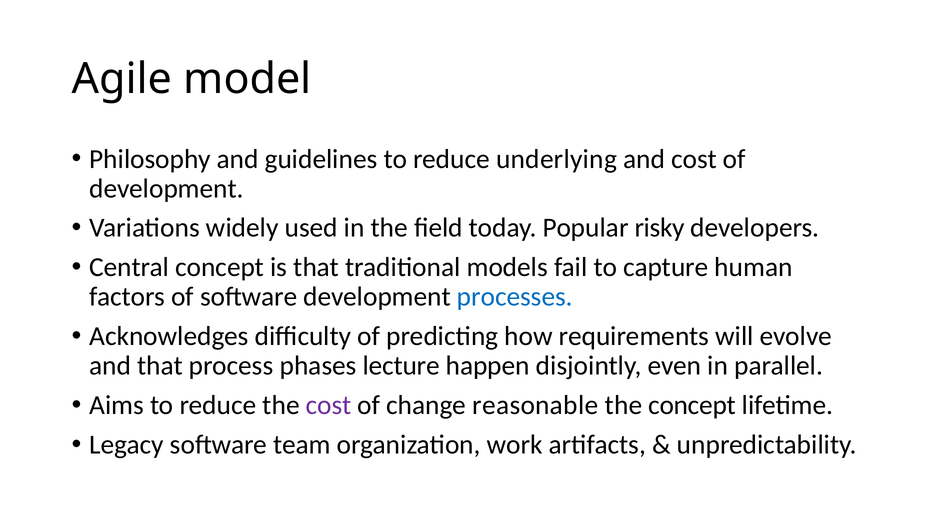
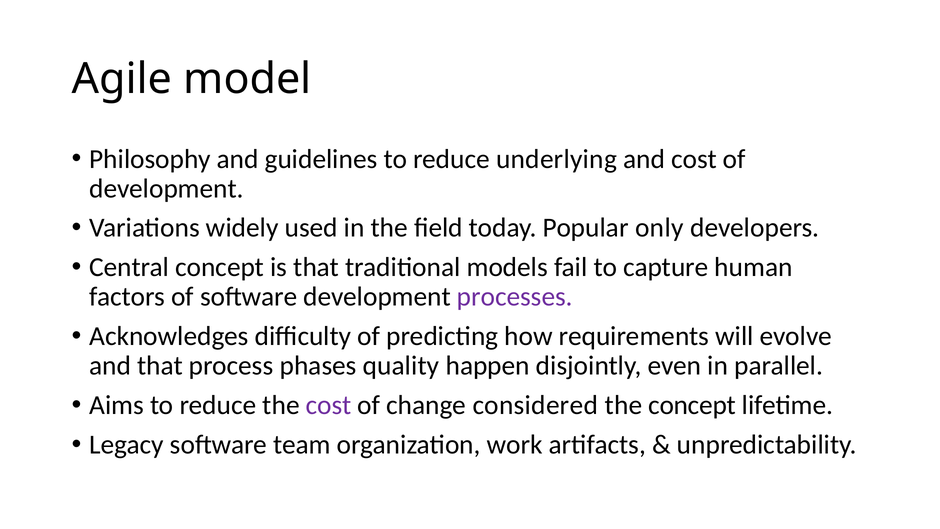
risky: risky -> only (659, 228)
processes colour: blue -> purple (515, 297)
lecture: lecture -> quality (401, 366)
reasonable: reasonable -> considered (535, 405)
